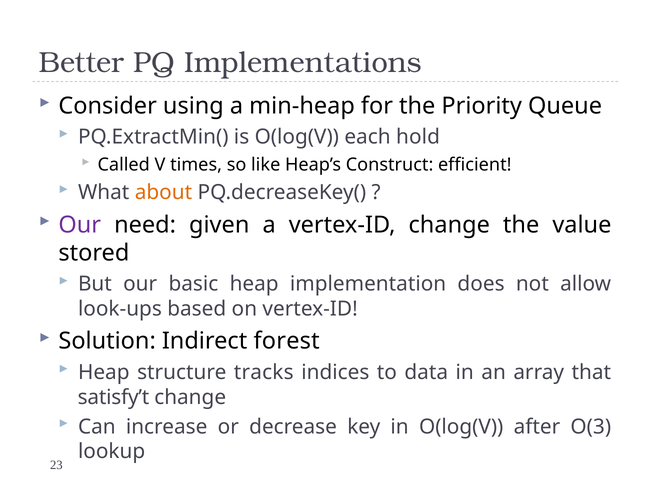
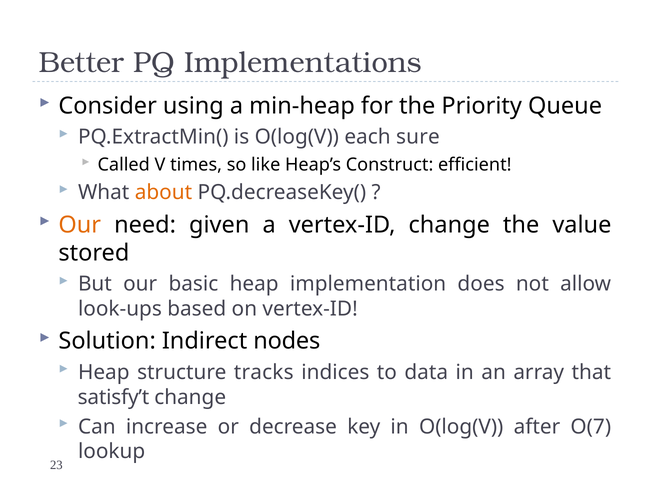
hold: hold -> sure (418, 137)
Our colour: purple -> orange (80, 225)
forest: forest -> nodes (287, 341)
O(3: O(3 -> O(7 (591, 426)
